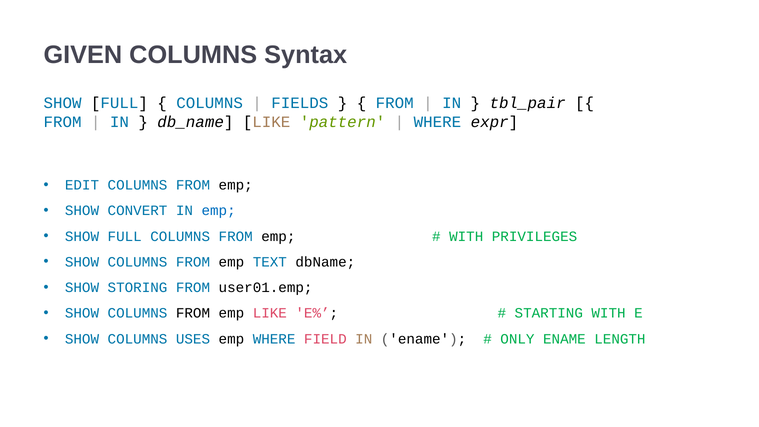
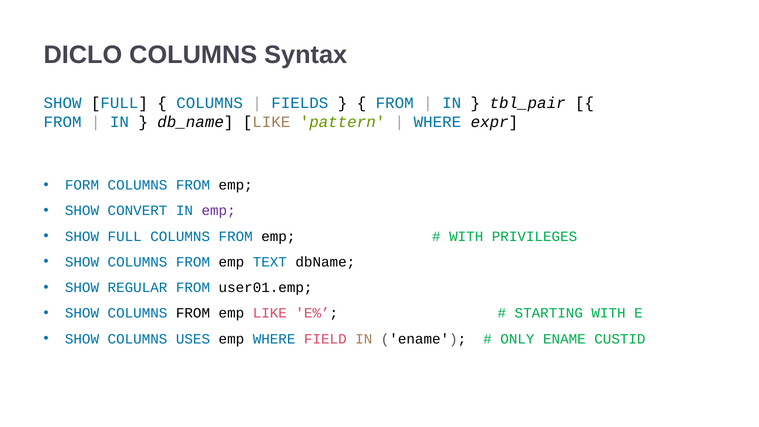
GIVEN: GIVEN -> DICLO (83, 55)
EDIT: EDIT -> FORM (82, 185)
emp colour: blue -> purple (219, 211)
STORING: STORING -> REGULAR (137, 288)
LENGTH: LENGTH -> CUSTID (620, 339)
